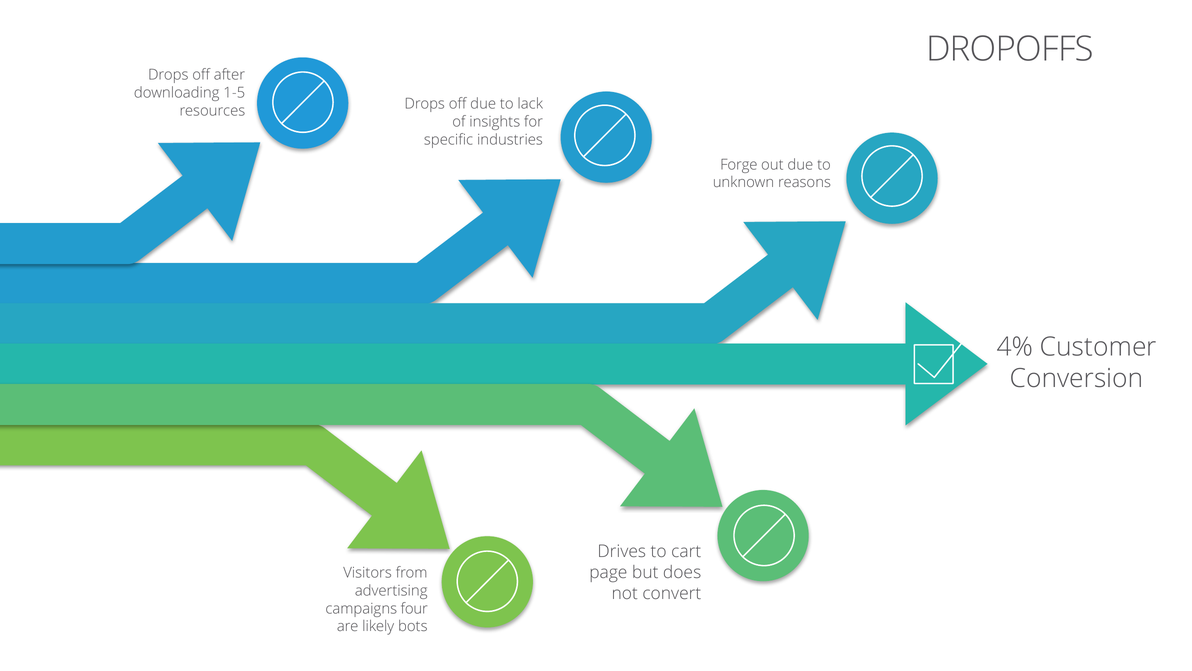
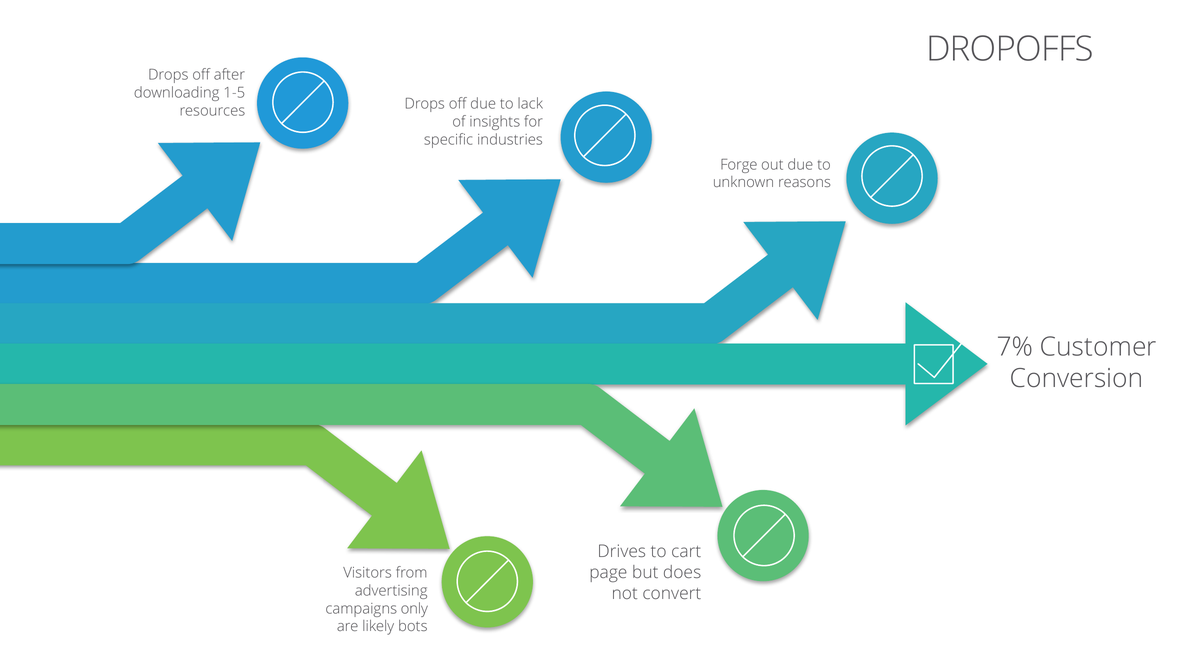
4%: 4% -> 7% (1015, 347)
four: four -> only (414, 608)
